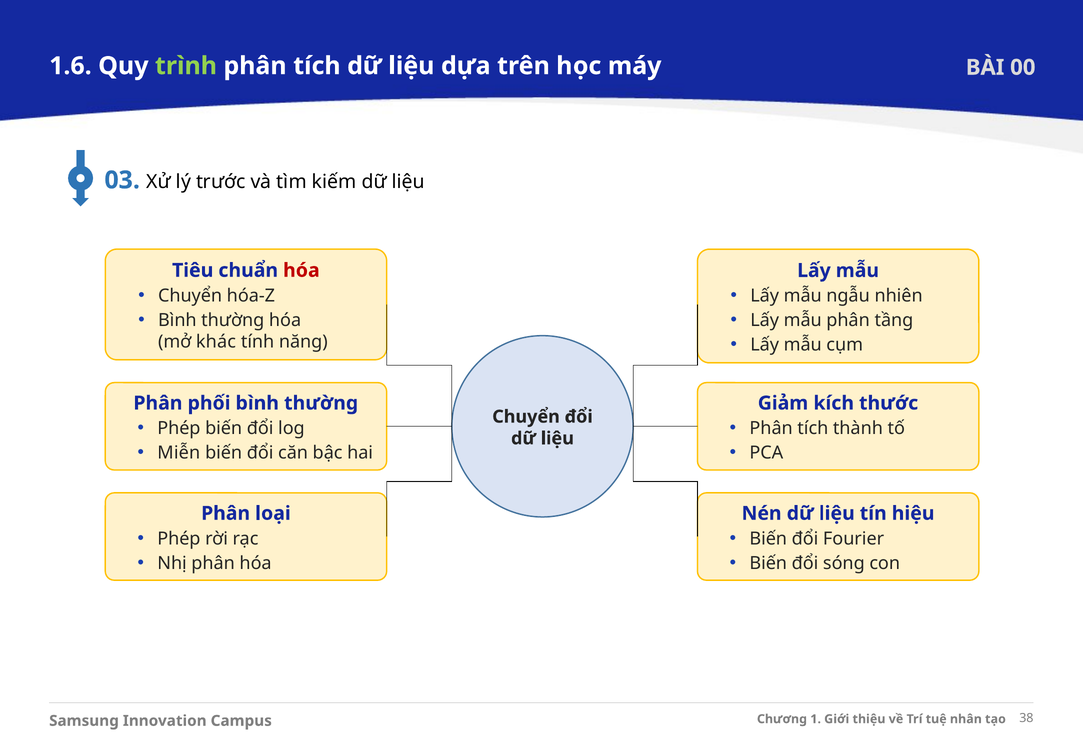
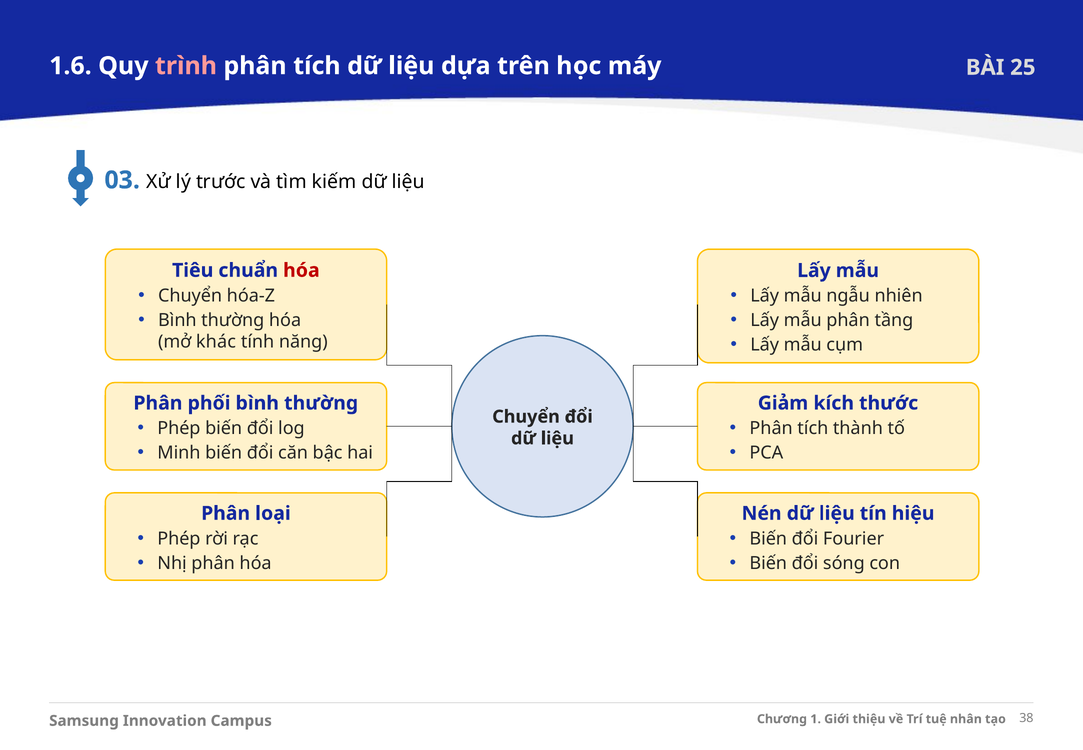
trình colour: light green -> pink (186, 66)
00: 00 -> 25 (1023, 67)
Miễn: Miễn -> Minh (179, 453)
